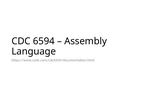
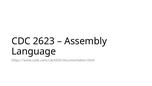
6594: 6594 -> 2623 (44, 41)
